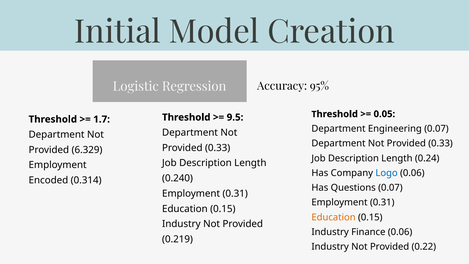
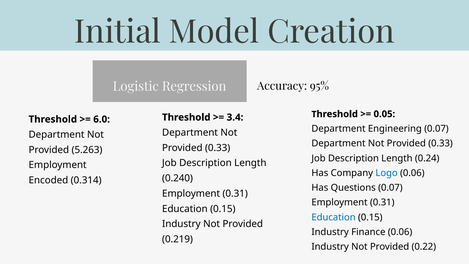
9.5: 9.5 -> 3.4 (235, 117)
1.7: 1.7 -> 6.0 (102, 119)
6.329: 6.329 -> 5.263 (87, 150)
Education colour: orange -> blue (334, 217)
